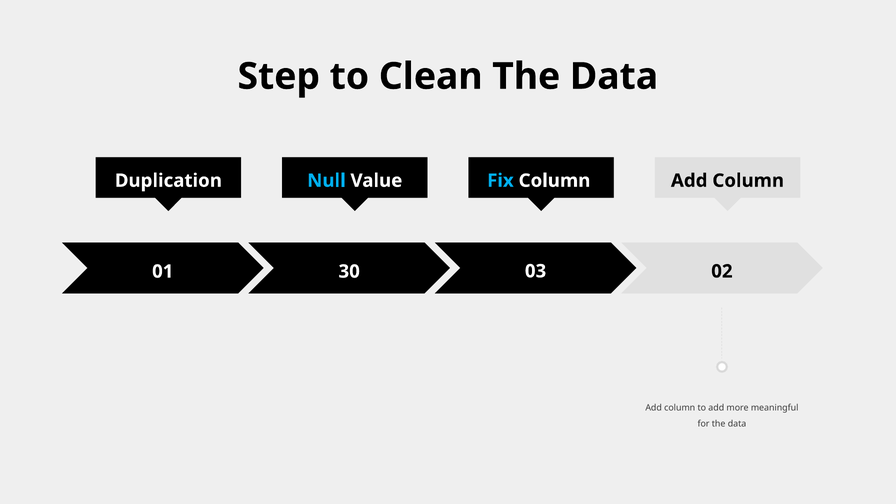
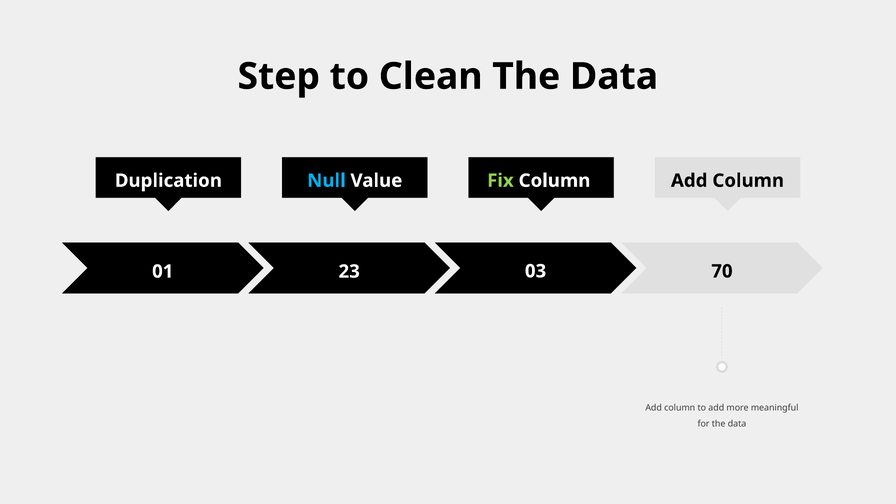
Fix colour: light blue -> light green (500, 181)
30: 30 -> 23 (349, 272)
02: 02 -> 70 (722, 271)
